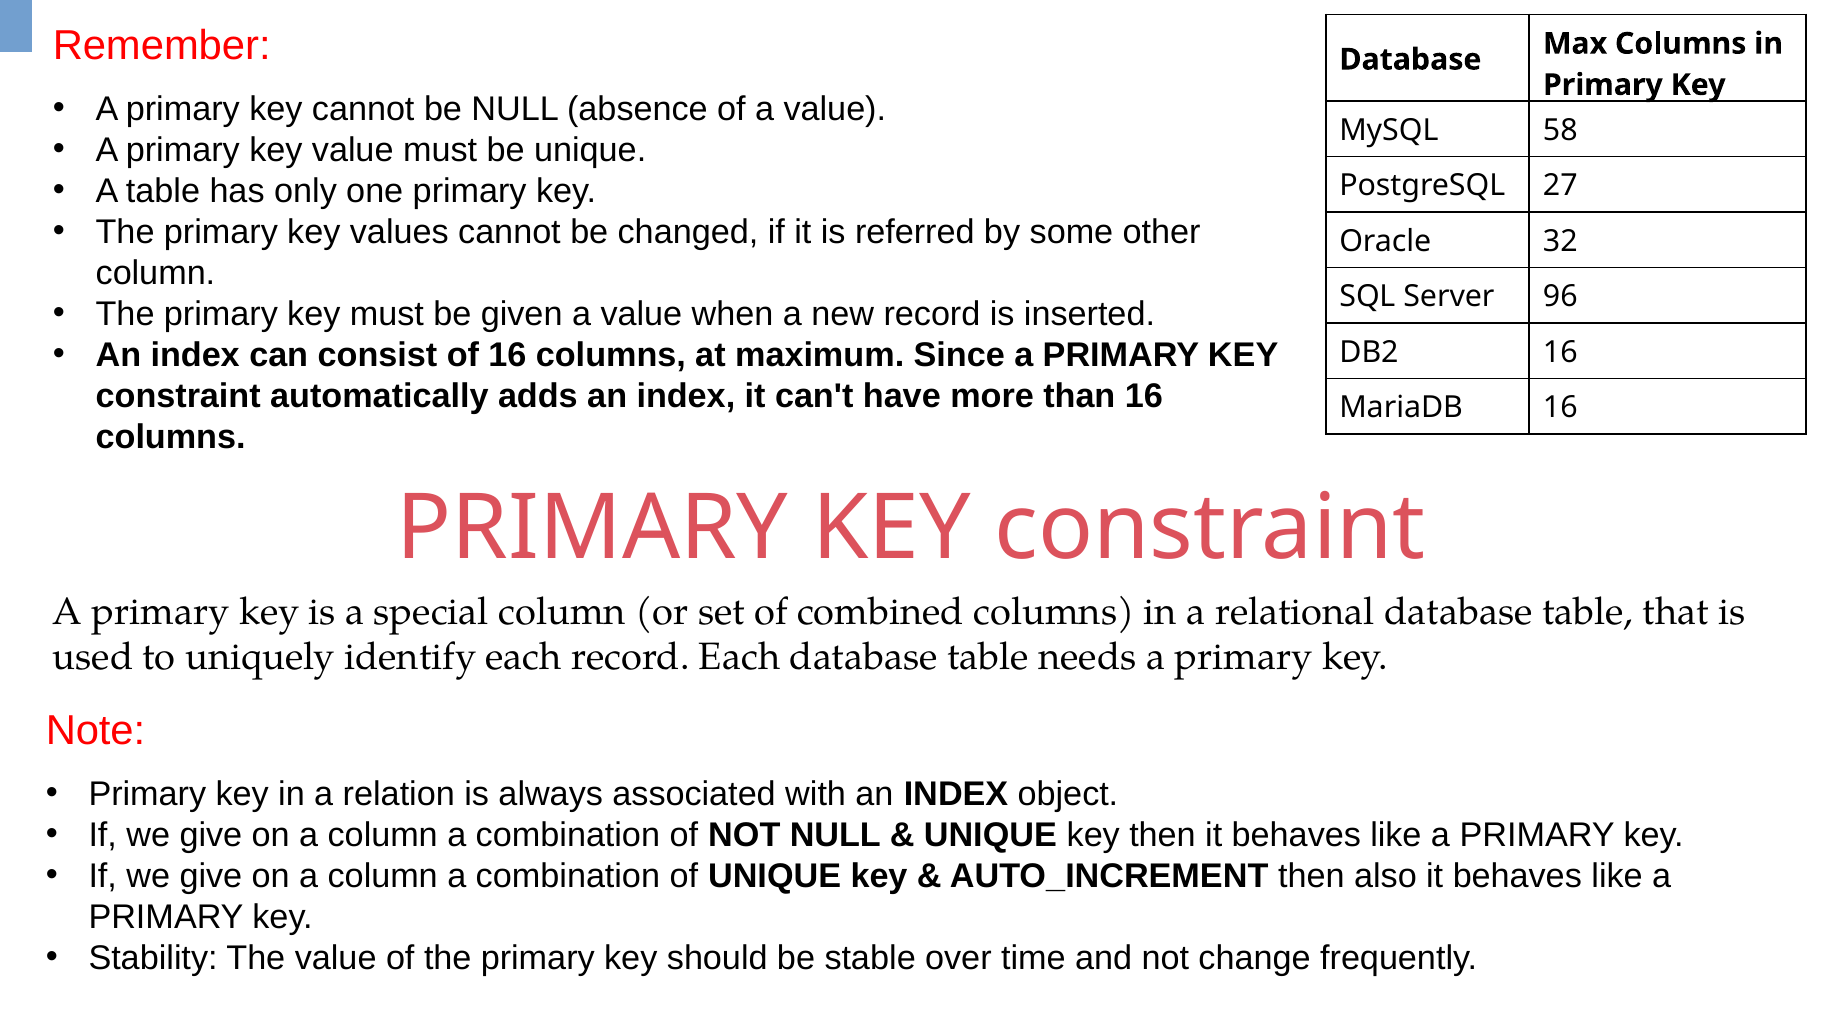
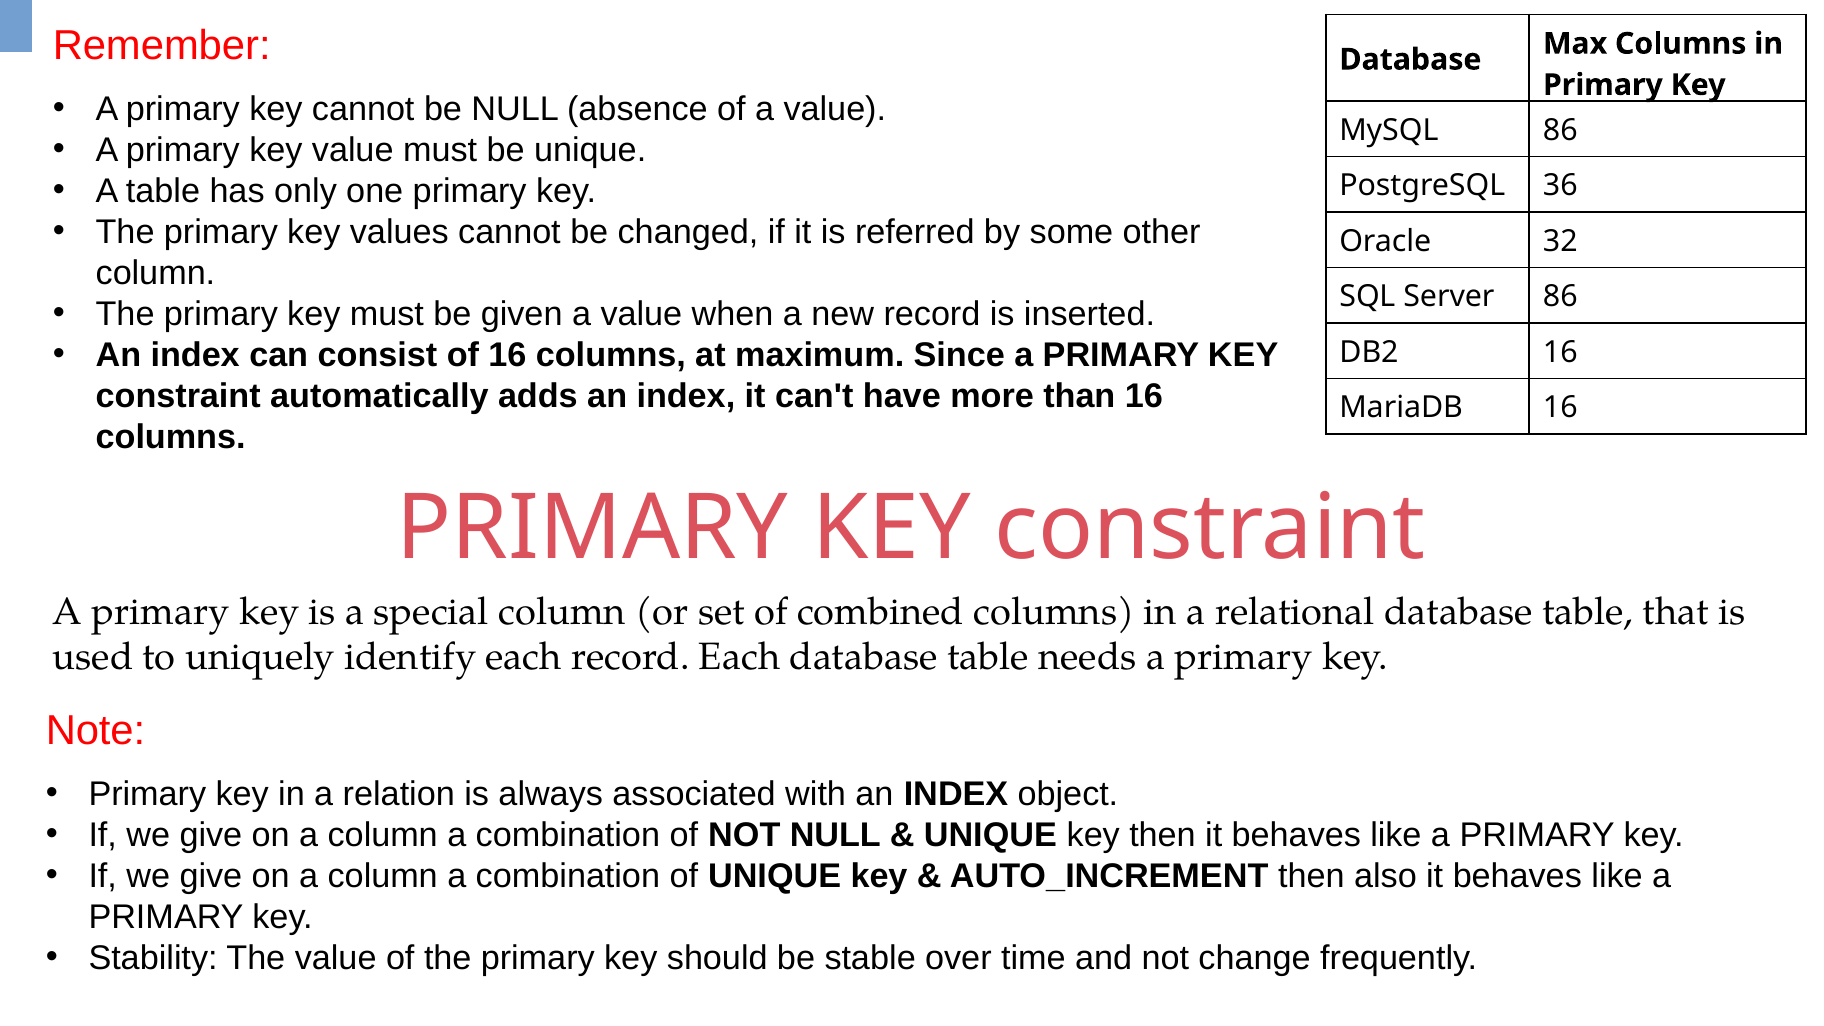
MySQL 58: 58 -> 86 (1560, 130)
27: 27 -> 36 (1560, 186)
Server 96: 96 -> 86 (1560, 297)
